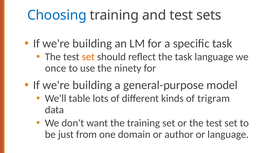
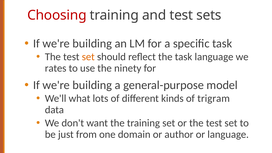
Choosing colour: blue -> red (57, 15)
once: once -> rates (56, 68)
table: table -> what (79, 98)
